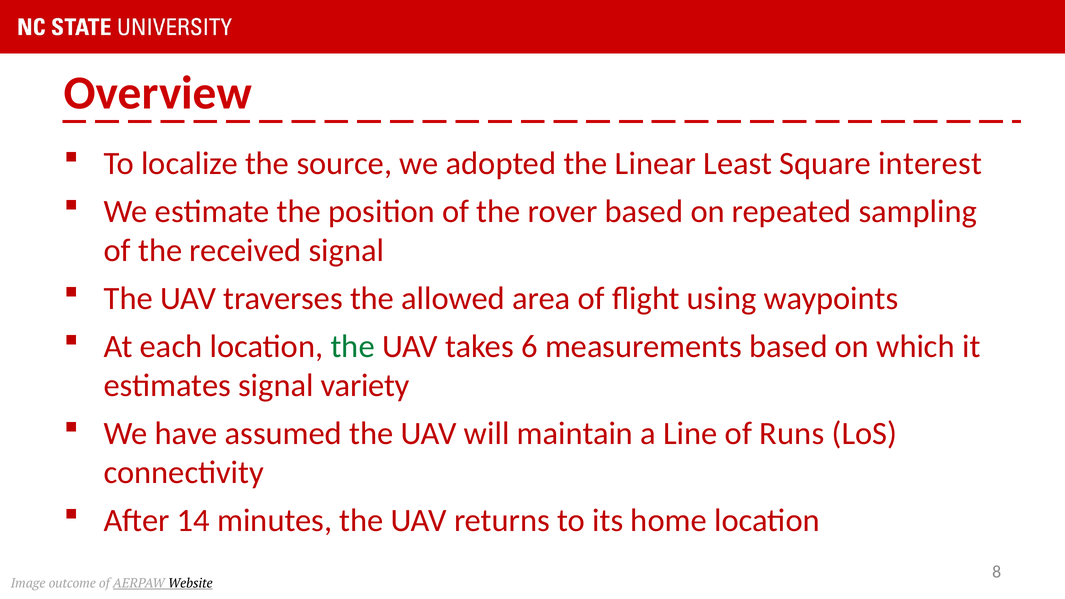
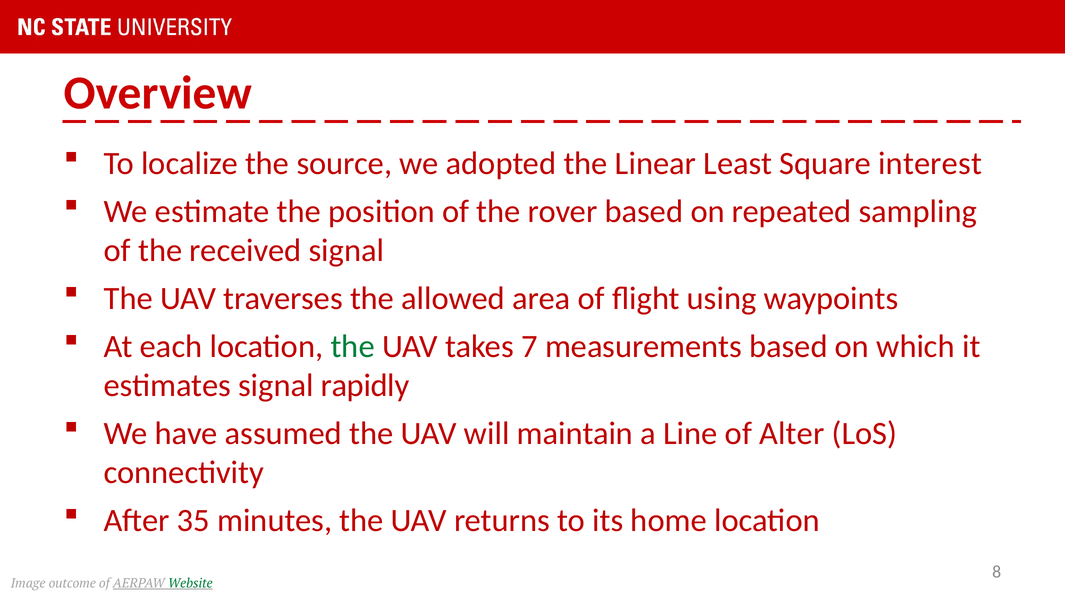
6: 6 -> 7 (529, 346)
variety: variety -> rapidly (365, 385)
Runs: Runs -> Alter (792, 433)
14: 14 -> 35 (193, 520)
Website colour: black -> green (190, 583)
